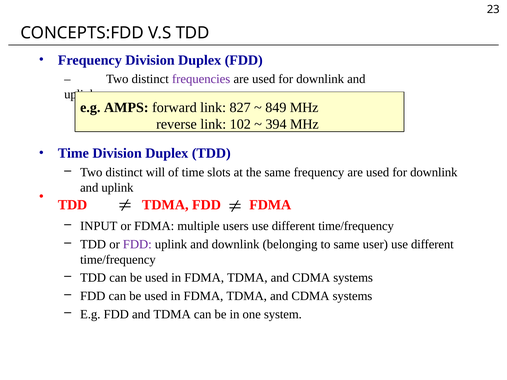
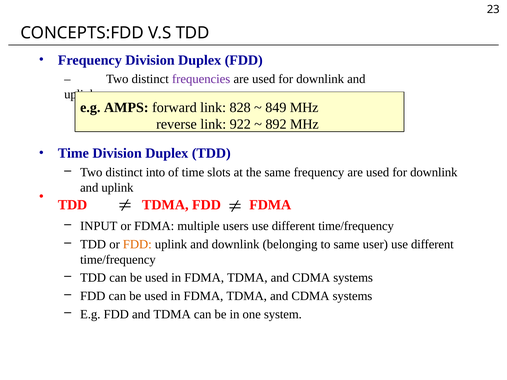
827: 827 -> 828 (240, 107)
102: 102 -> 922 (240, 124)
394: 394 -> 892 (276, 124)
will: will -> into (155, 172)
FDD colour: purple -> orange (137, 244)
